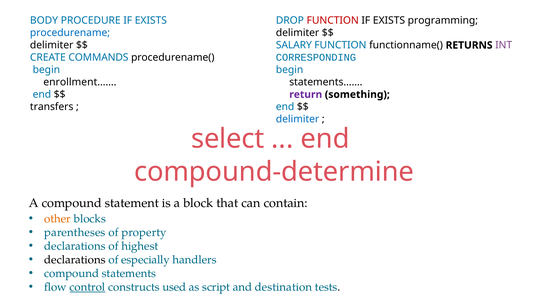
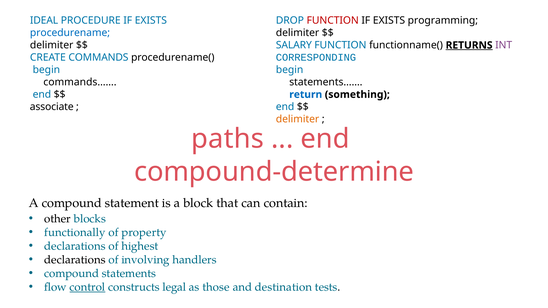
BODY: BODY -> IDEAL (44, 21)
RETURNS underline: none -> present (469, 45)
enrollment……: enrollment…… -> commands…… (80, 82)
return colour: purple -> blue (306, 95)
transfers: transfers -> associate (52, 107)
delimiter colour: blue -> orange (298, 119)
select: select -> paths (228, 139)
other colour: orange -> black (58, 219)
parentheses: parentheses -> functionally (75, 233)
especially: especially -> involving (146, 260)
used: used -> legal (174, 287)
script: script -> those (216, 287)
